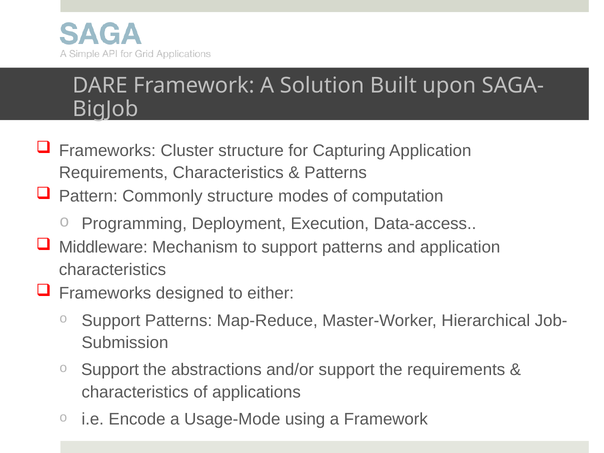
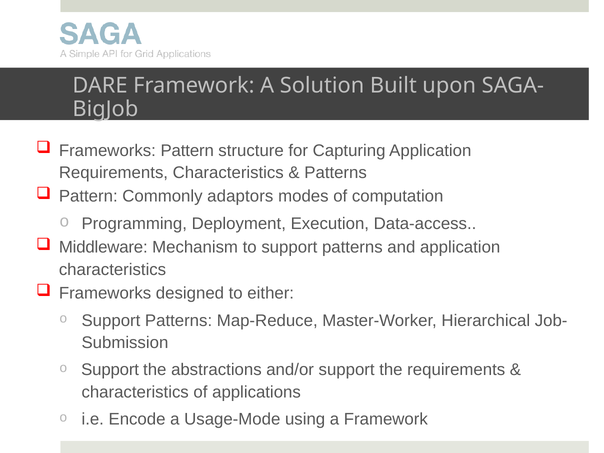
Frameworks Cluster: Cluster -> Pattern (187, 150)
Commonly structure: structure -> adaptors (240, 196)
